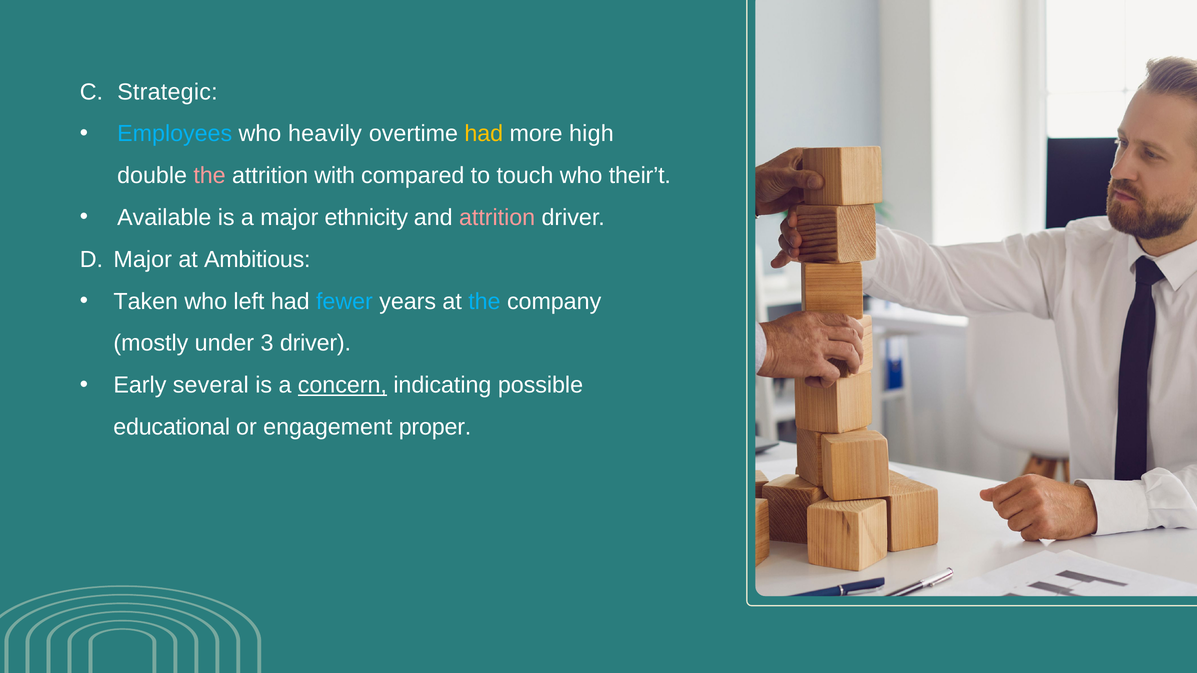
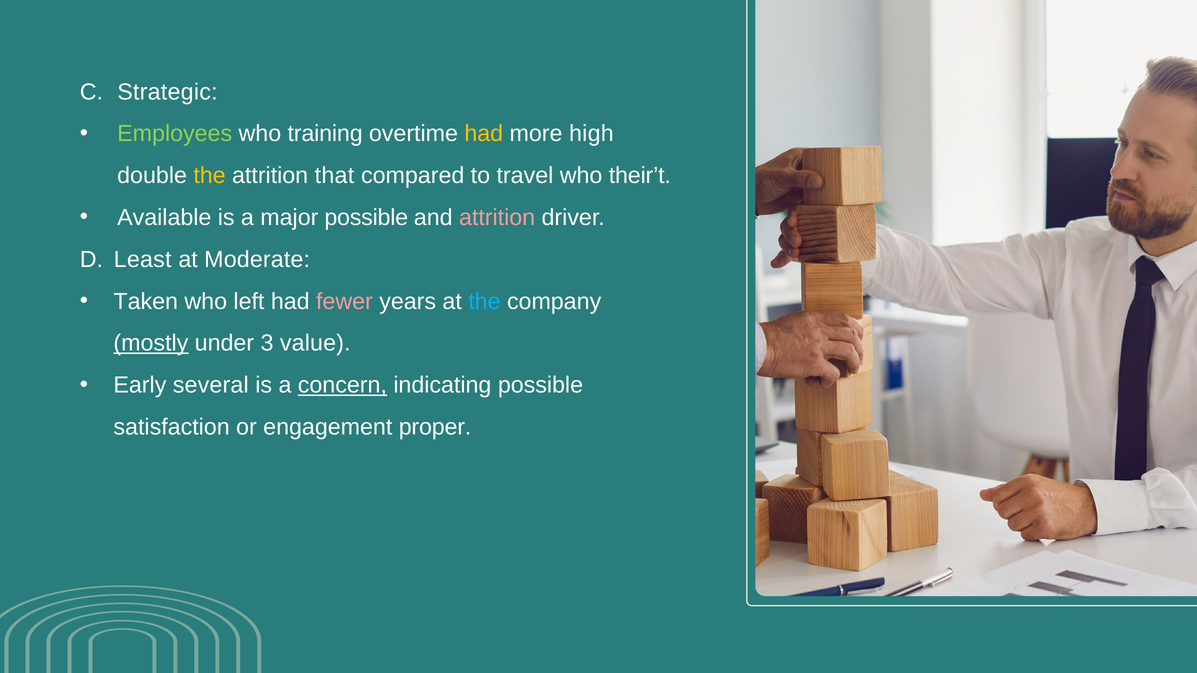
Employees colour: light blue -> light green (175, 134)
heavily: heavily -> training (325, 134)
the colour: pink -> yellow (210, 176)
with: with -> that (334, 176)
touch: touch -> travel (525, 176)
major ethnicity: ethnicity -> possible (366, 218)
Major: Major -> Least (143, 260)
Ambitious: Ambitious -> Moderate (257, 260)
fewer colour: light blue -> pink (344, 302)
mostly underline: none -> present (151, 343)
3 driver: driver -> value (315, 343)
educational: educational -> satisfaction (172, 427)
